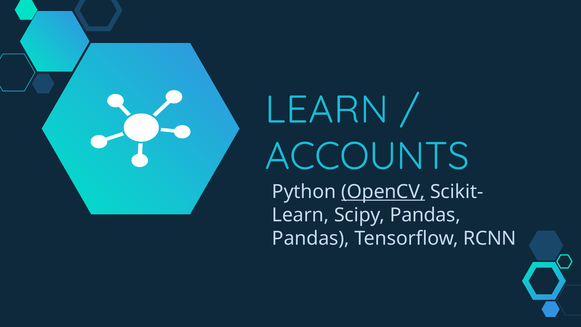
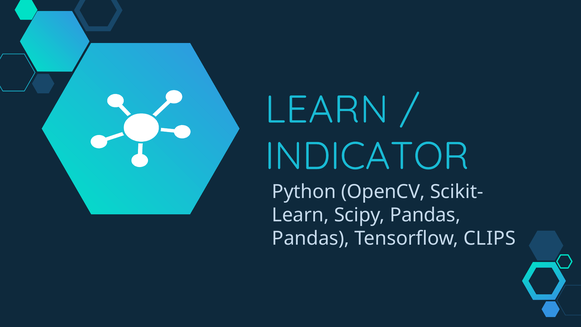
ACCOUNTS: ACCOUNTS -> INDICATOR (367, 156)
OpenCV underline: present -> none (383, 192)
RCNN: RCNN -> CLIPS (490, 238)
